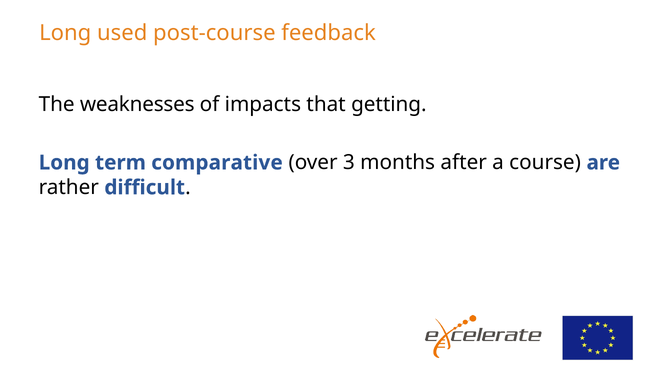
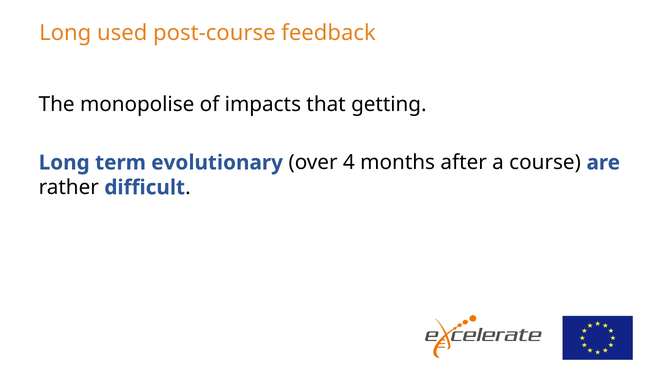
weaknesses: weaknesses -> monopolise (137, 105)
comparative: comparative -> evolutionary (217, 163)
3: 3 -> 4 (349, 163)
